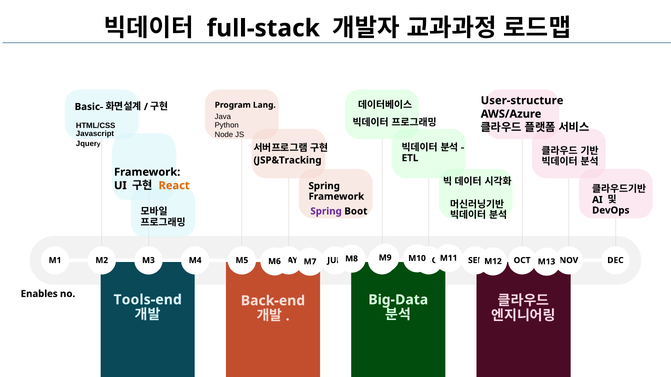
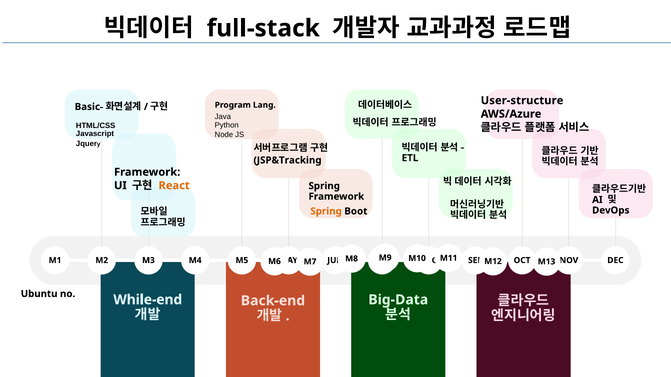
Spring colour: purple -> orange (326, 211)
Enables: Enables -> Ubuntu (39, 294)
Tools-end: Tools-end -> While-end (148, 300)
